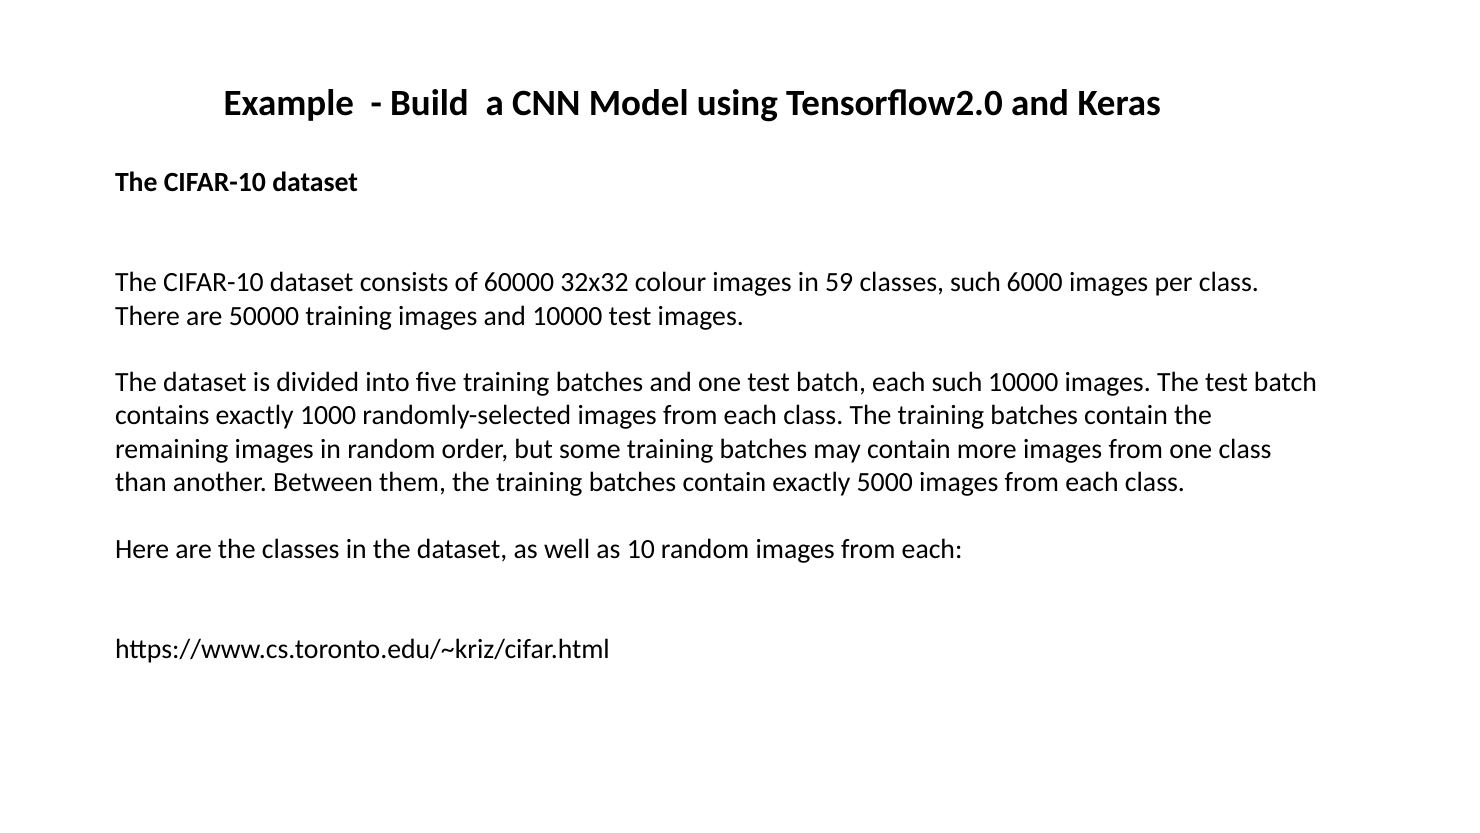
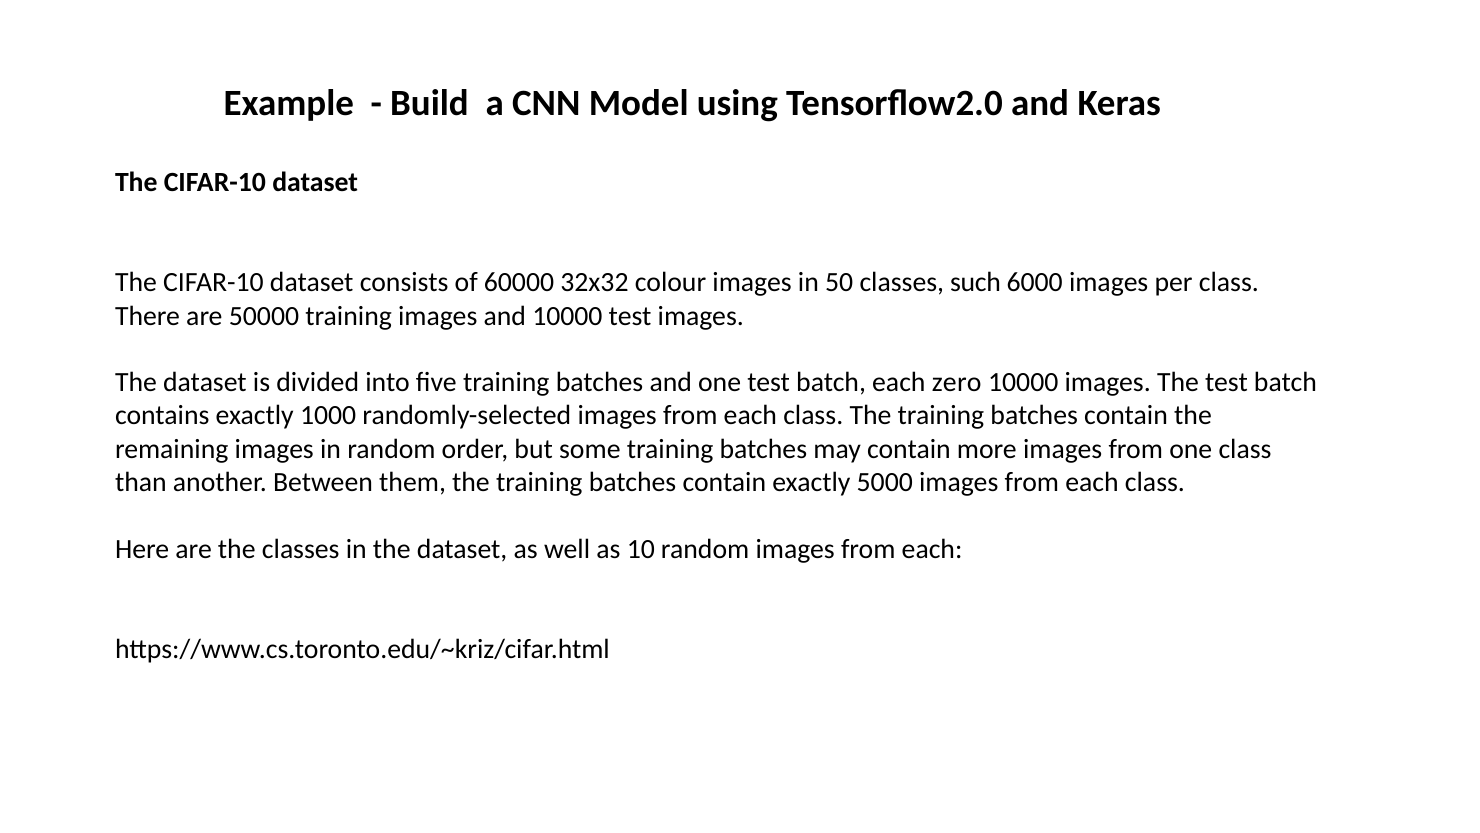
59: 59 -> 50 (839, 282)
each such: such -> zero (957, 382)
